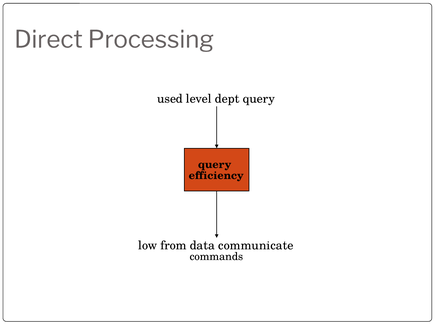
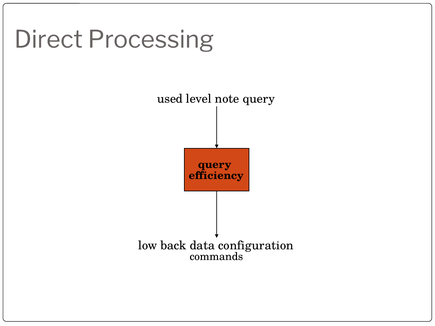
dept: dept -> note (227, 99)
from: from -> back (174, 246)
communicate: communicate -> configuration (256, 246)
